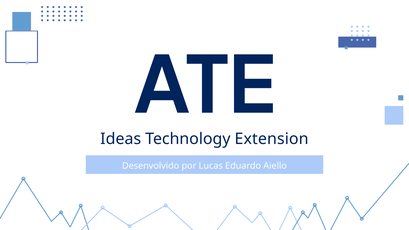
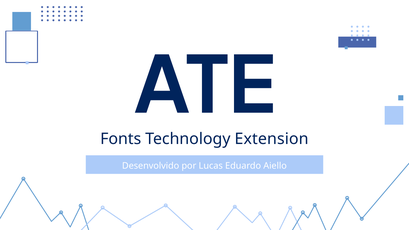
Ideas: Ideas -> Fonts (121, 139)
